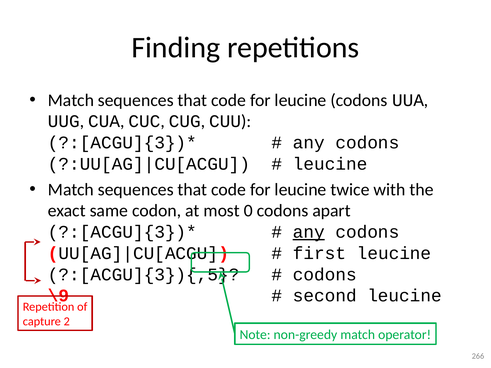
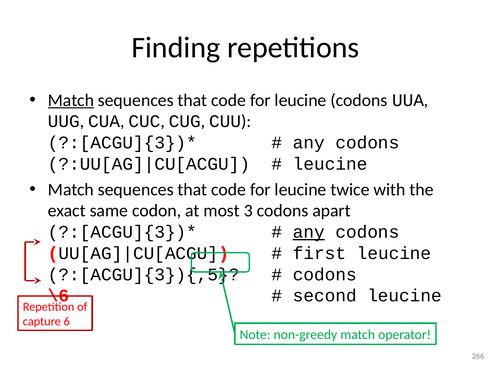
Match underline: none -> present (71, 100)
0: 0 -> 3 (248, 211)
\9: \9 -> \6 (59, 296)
2: 2 -> 6 (67, 322)
